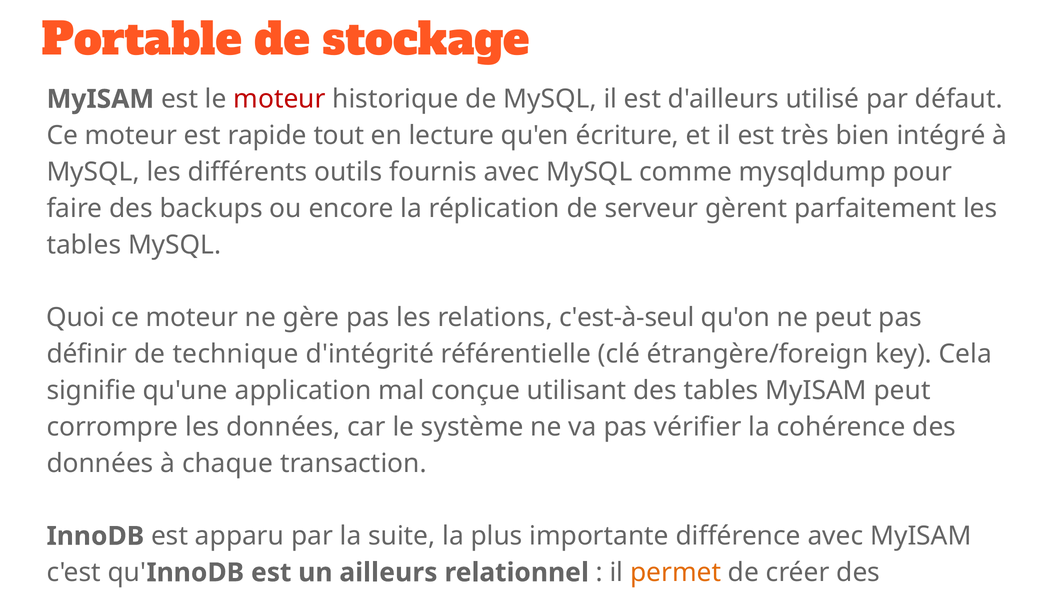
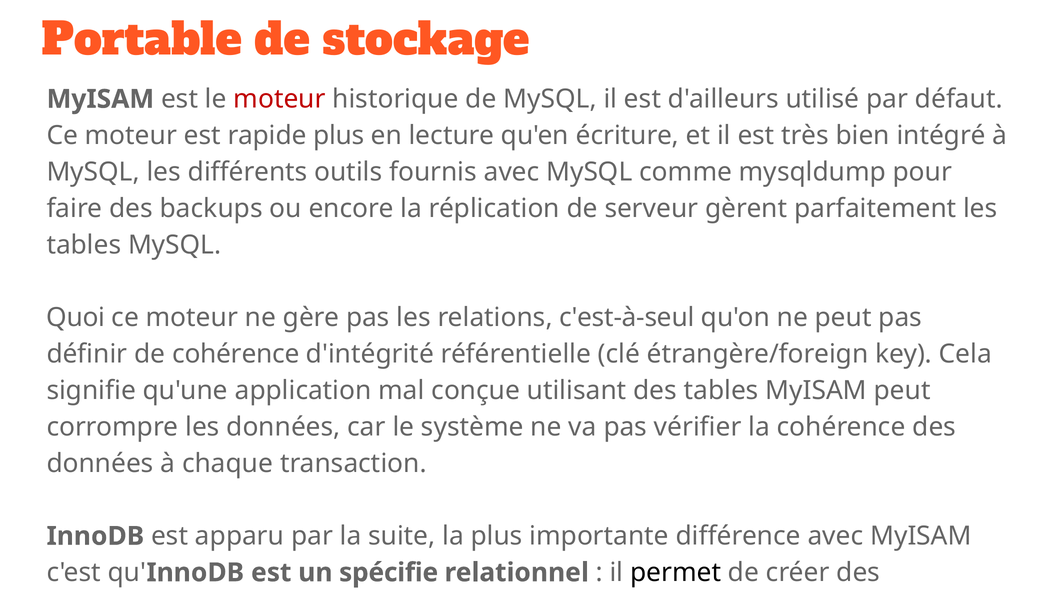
rapide tout: tout -> plus (339, 135)
de technique: technique -> cohérence (236, 354)
ailleurs: ailleurs -> spécifie (389, 572)
permet colour: orange -> black (676, 572)
